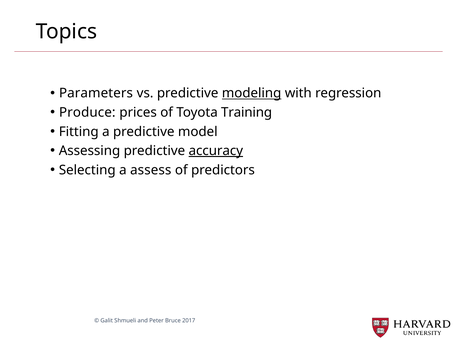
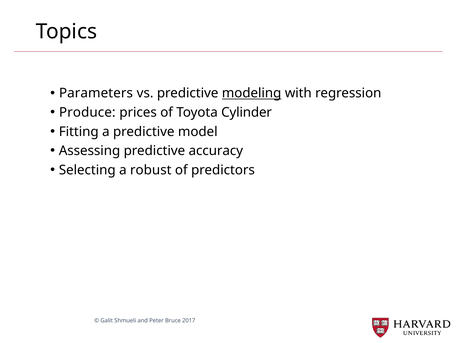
Training: Training -> Cylinder (247, 112)
accuracy underline: present -> none (216, 151)
assess: assess -> robust (151, 170)
